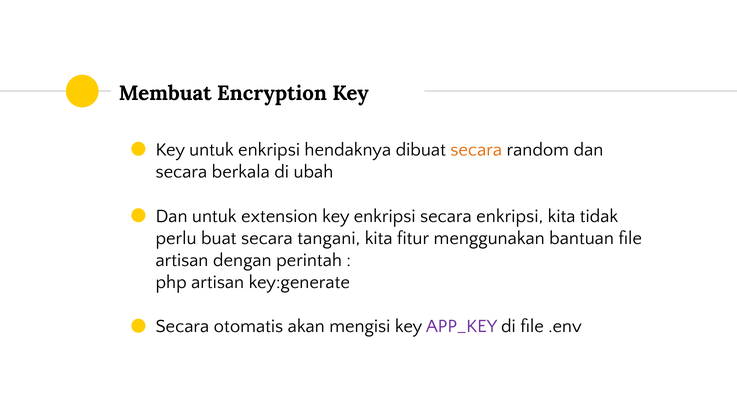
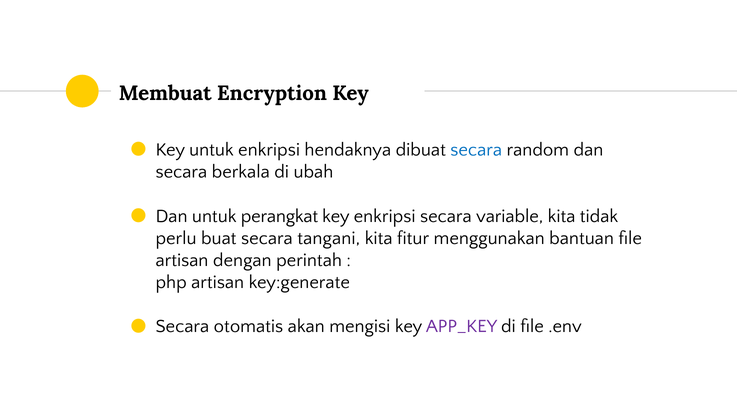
secara colour: orange -> blue (476, 150)
extension: extension -> perangkat (279, 216)
secara enkripsi: enkripsi -> variable (510, 216)
